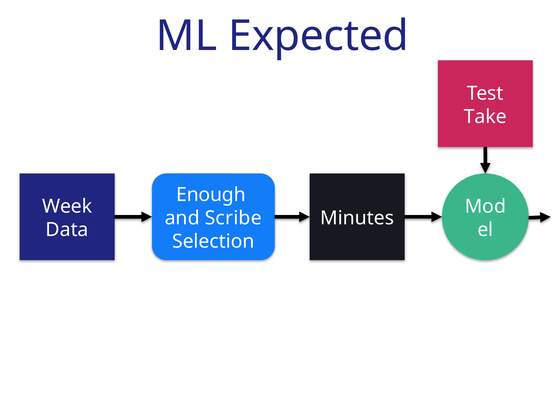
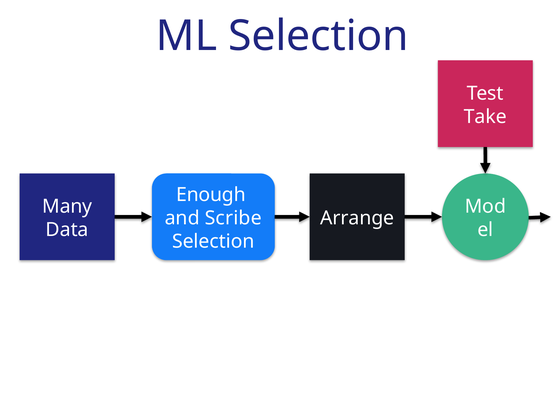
ML Expected: Expected -> Selection (319, 36)
Week: Week -> Many (67, 206)
Minutes: Minutes -> Arrange (357, 218)
